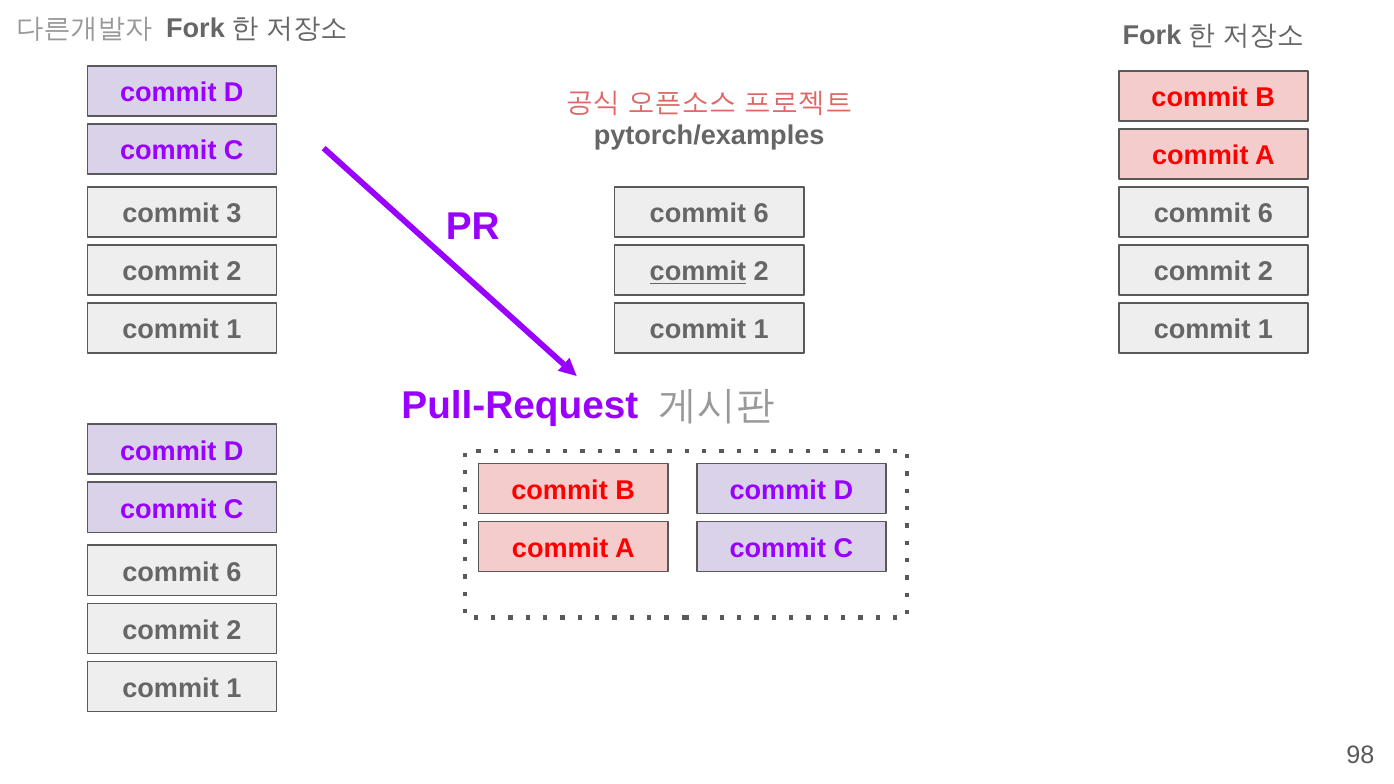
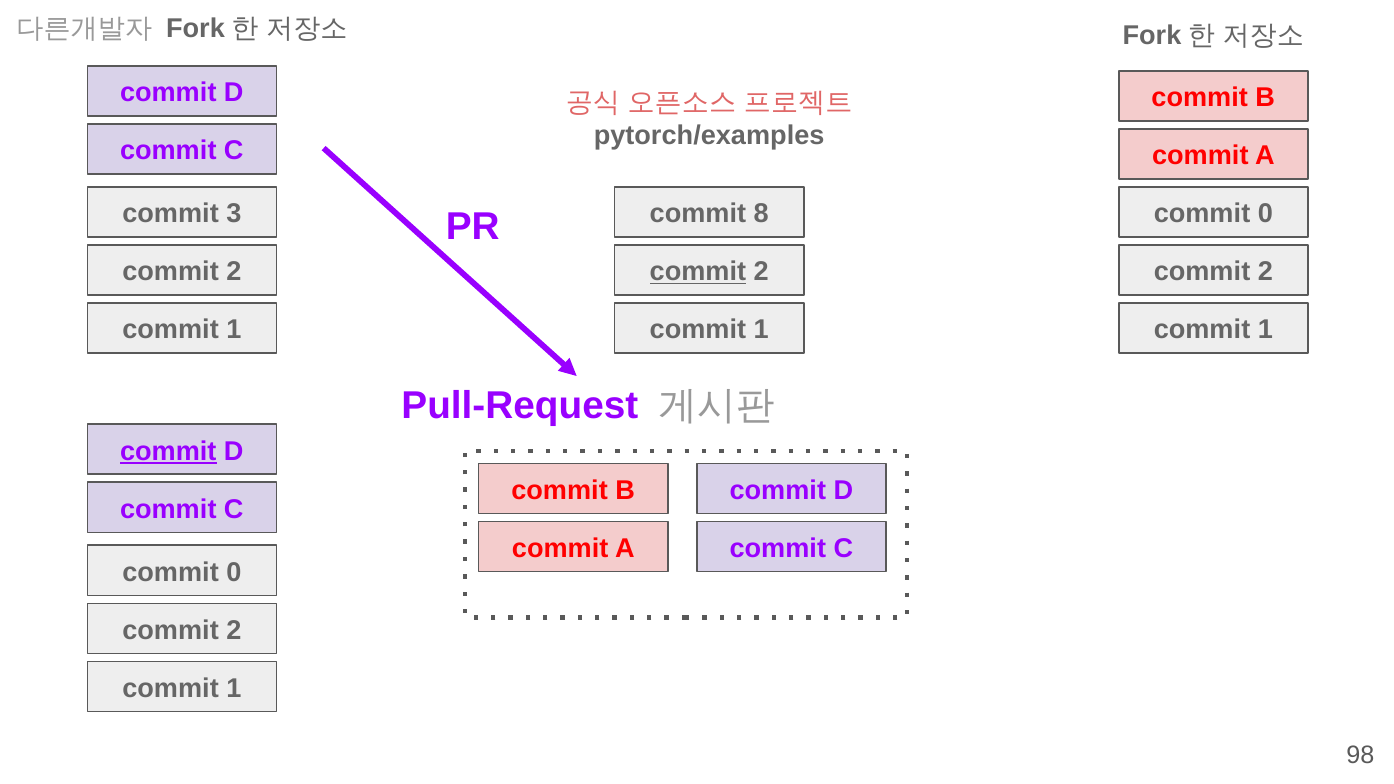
6: 6 -> 8 (761, 214)
6: 6 -> 0 (1265, 214)
commit underline: none -> present (168, 451)
6: 6 -> 0 (234, 572)
